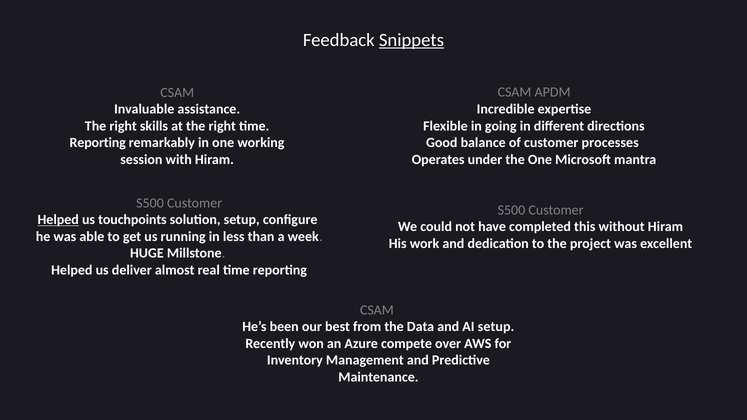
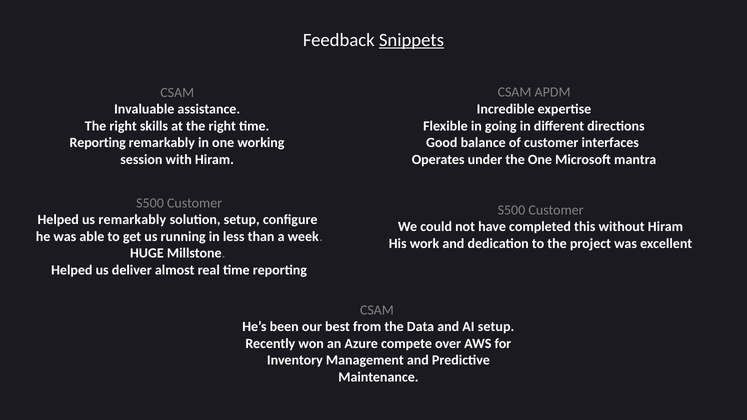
processes: processes -> interfaces (610, 143)
Helped underline: present -> none (58, 220)
us touchpoints: touchpoints -> remarkably (132, 220)
